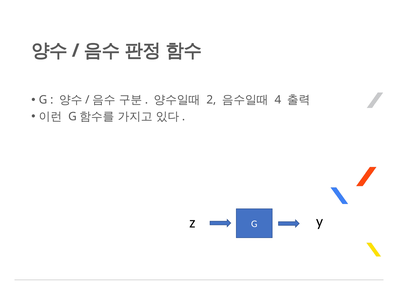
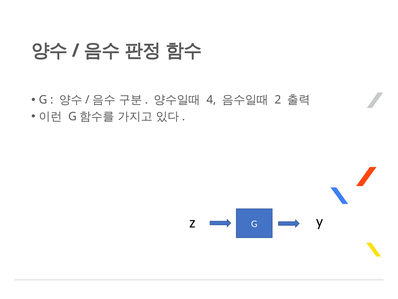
2: 2 -> 4 (211, 100)
4: 4 -> 2 (278, 100)
